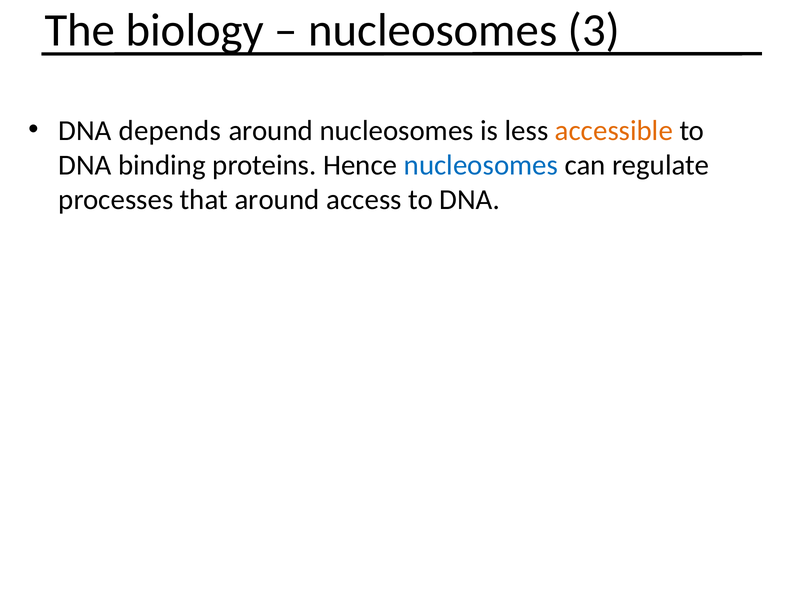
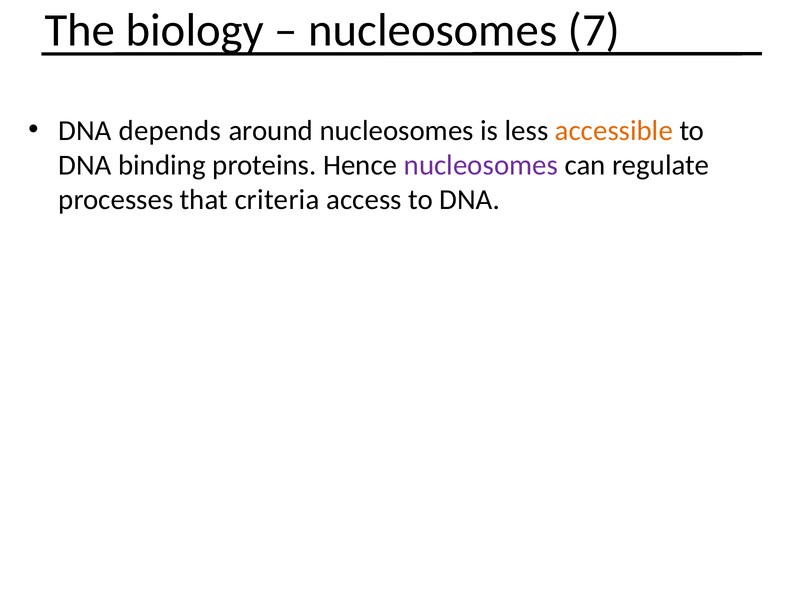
3: 3 -> 7 (594, 30)
nucleosomes colour: blue -> purple (481, 165)
that around: around -> criteria (277, 200)
